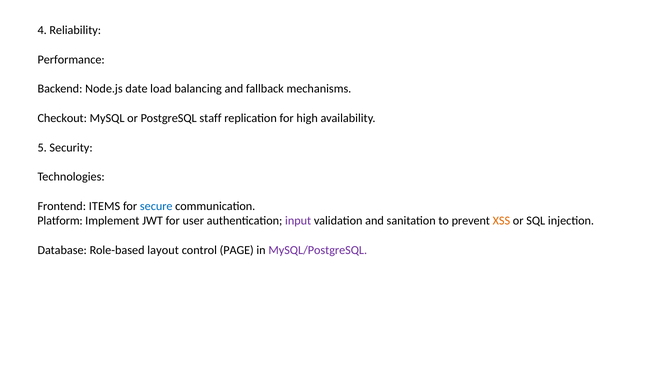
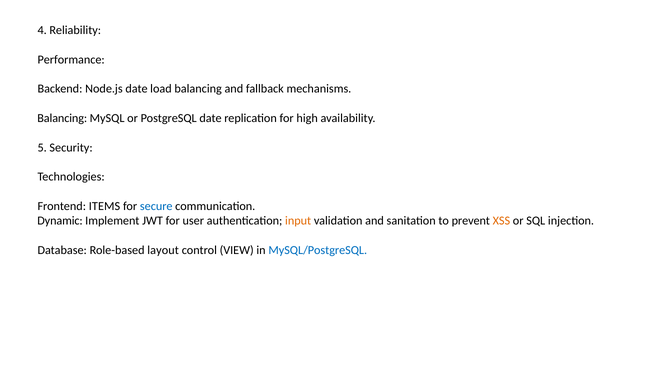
Checkout: Checkout -> Balancing (62, 118)
PostgreSQL staff: staff -> date (211, 118)
Platform: Platform -> Dynamic (60, 221)
input colour: purple -> orange (298, 221)
PAGE: PAGE -> VIEW (237, 250)
MySQL/PostgreSQL colour: purple -> blue (318, 250)
